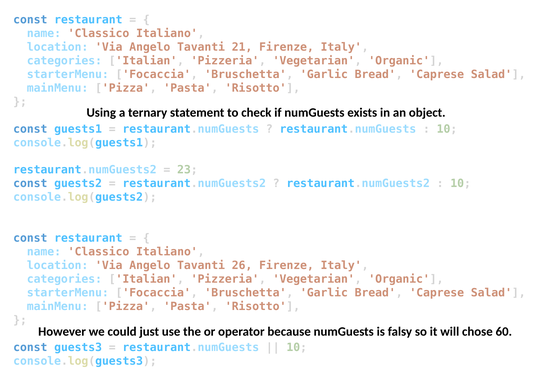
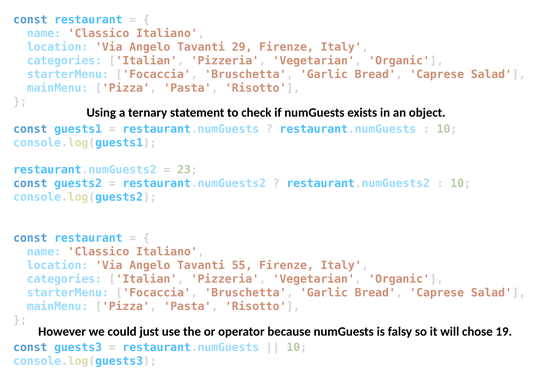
21: 21 -> 29 (242, 47)
26: 26 -> 55 (242, 266)
60: 60 -> 19 (504, 332)
